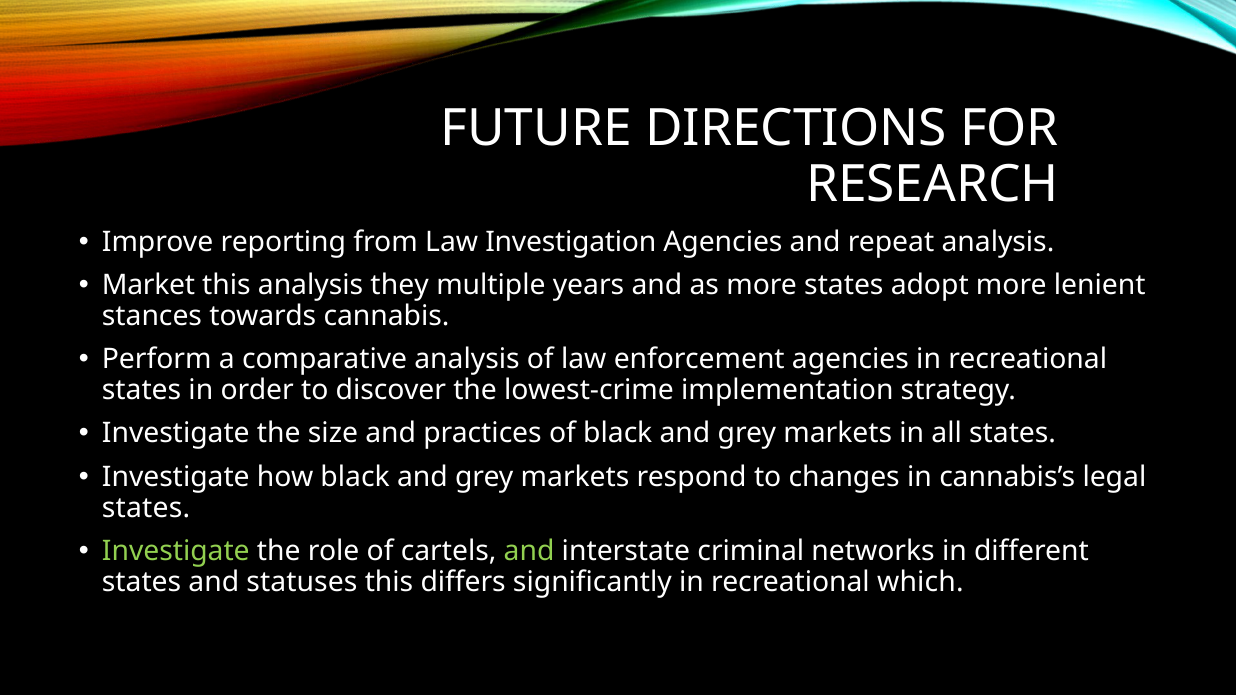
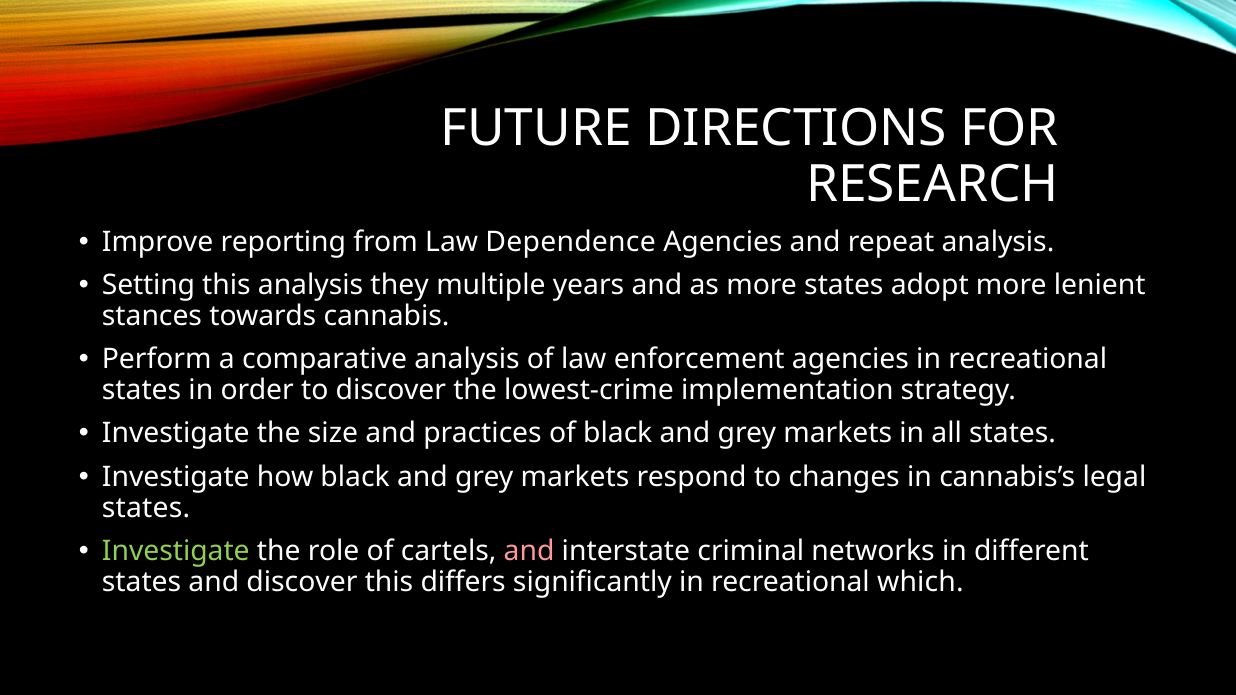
Investigation: Investigation -> Dependence (571, 242)
Market: Market -> Setting (148, 286)
and colour: light green -> pink (529, 551)
and statuses: statuses -> discover (302, 582)
